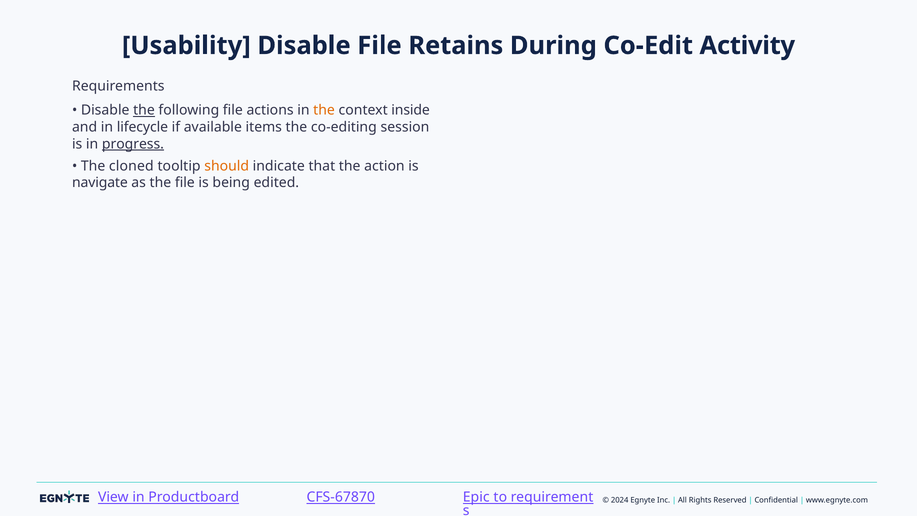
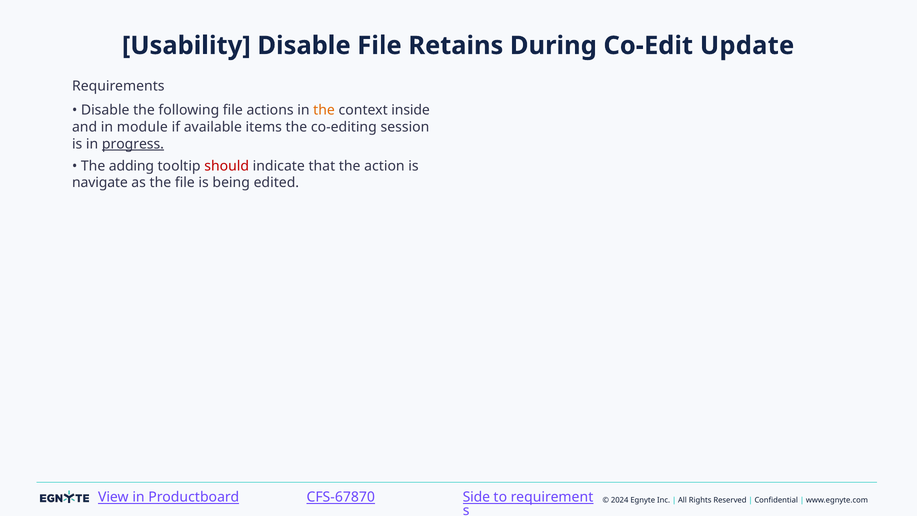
Activity: Activity -> Update (747, 46)
the underline: present -> none (144, 110)
lifecycle: lifecycle -> module (142, 127)
cloned: cloned -> adding (131, 166)
should colour: orange -> red (227, 166)
Epic: Epic -> Side (476, 497)
